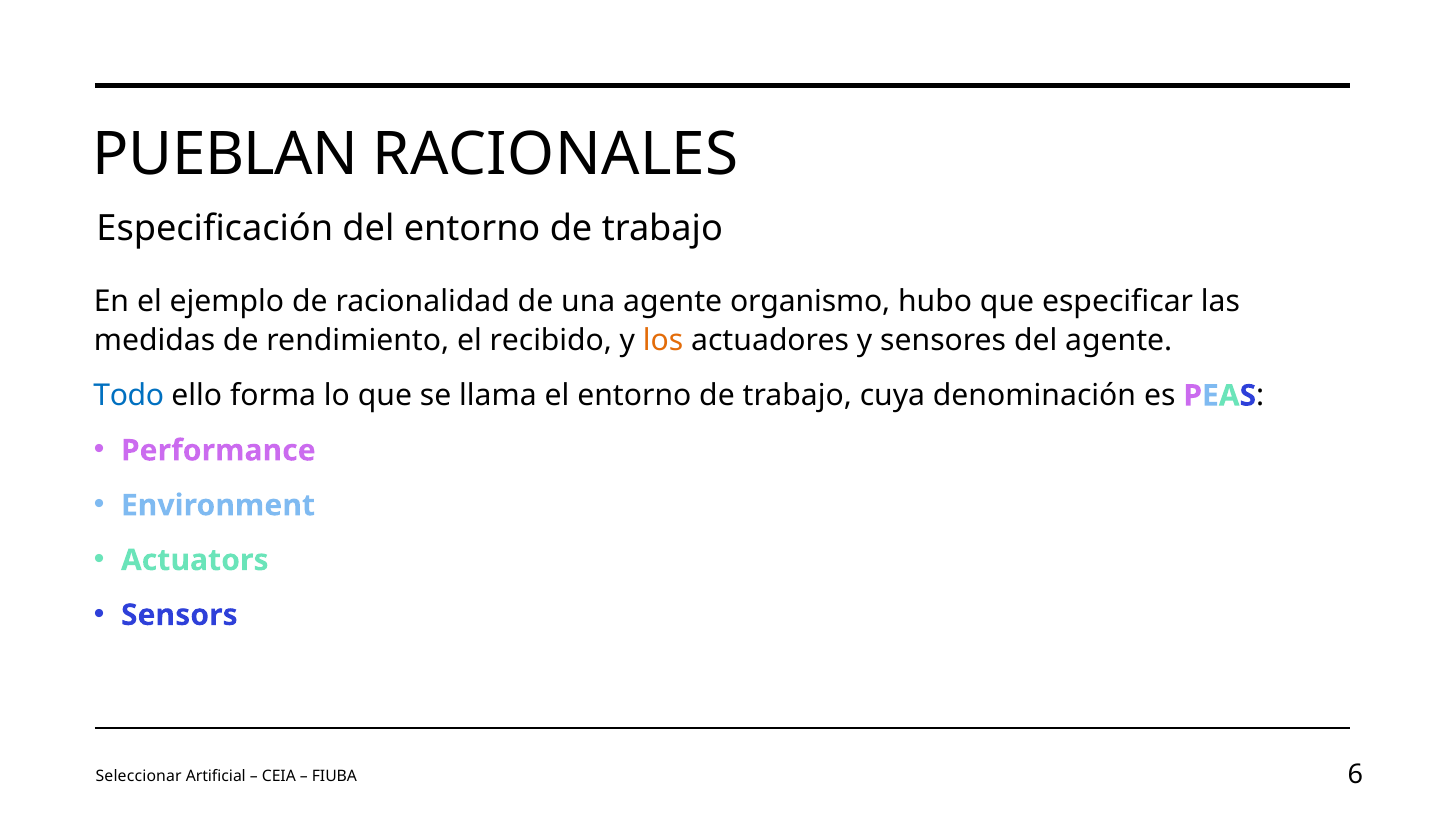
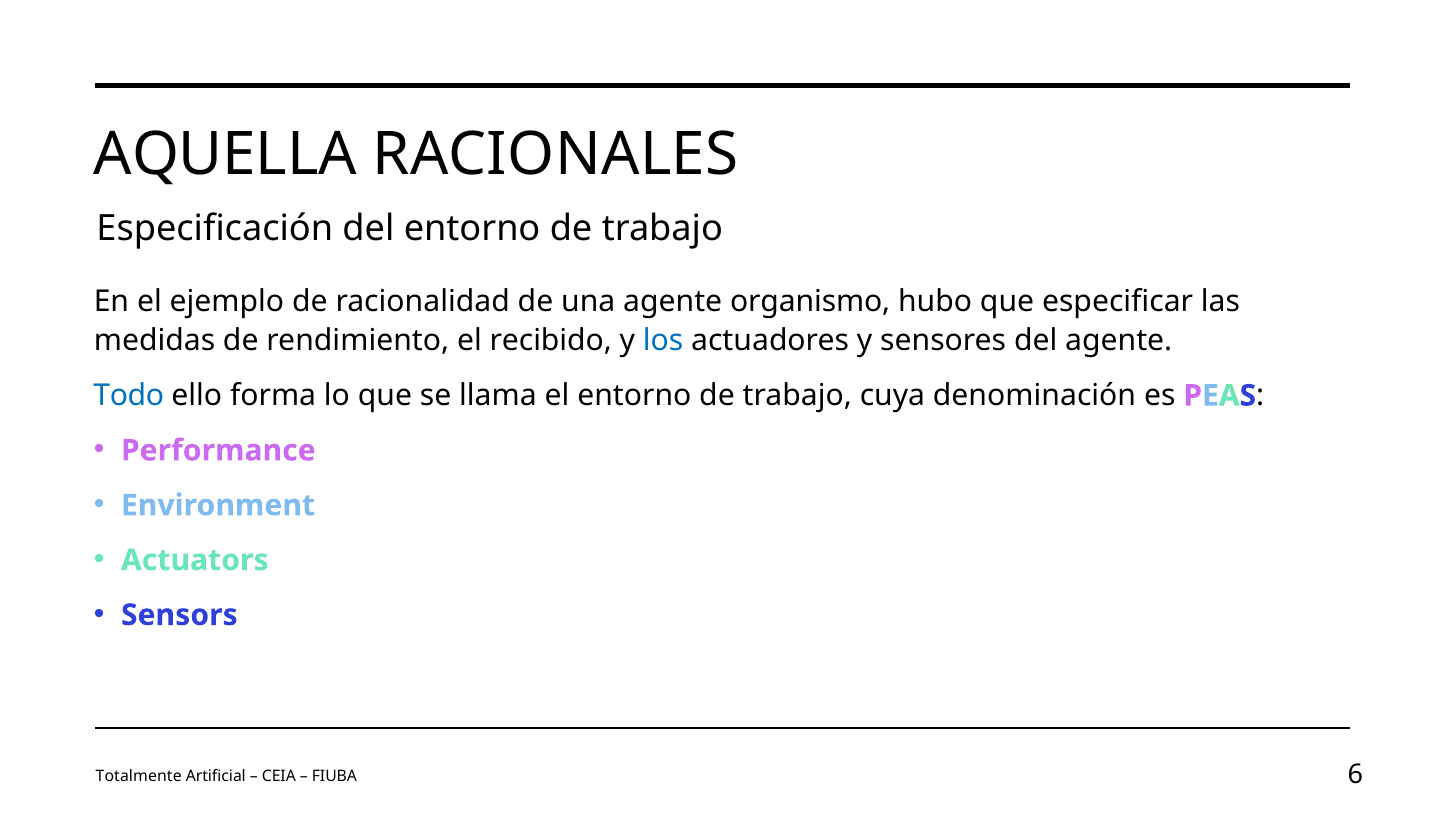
PUEBLAN: PUEBLAN -> AQUELLA (225, 155)
los colour: orange -> blue (663, 341)
Seleccionar: Seleccionar -> Totalmente (139, 776)
